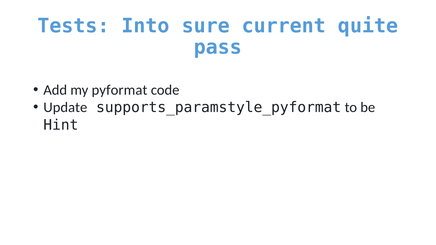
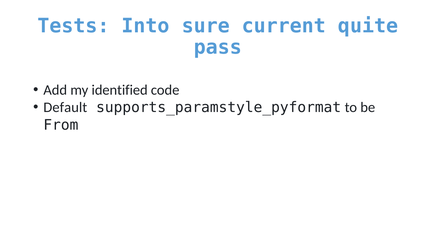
pyformat: pyformat -> identified (120, 90)
Update: Update -> Default (65, 108)
Hint: Hint -> From (61, 125)
